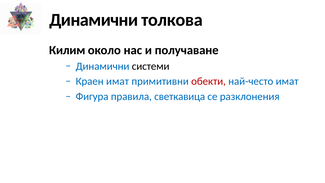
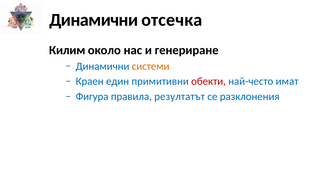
толкова: толкова -> отсечка (172, 20)
получаване: получаване -> генериране (187, 50)
системи colour: black -> orange (151, 66)
Краен имат: имат -> един (118, 81)
светкавица: светкавица -> резултатът (180, 96)
